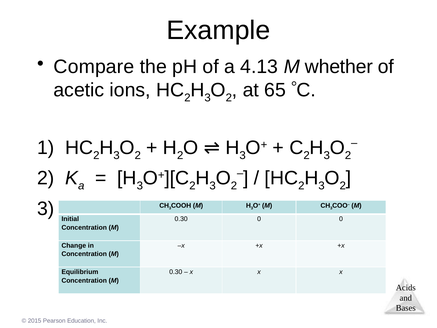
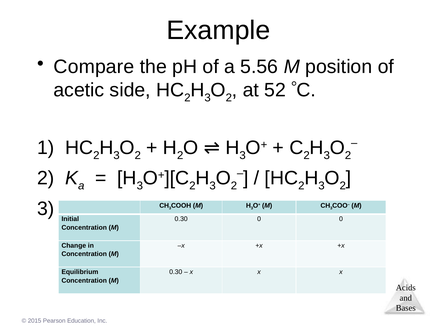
4.13: 4.13 -> 5.56 (259, 67)
whether: whether -> position (339, 67)
ions: ions -> side (130, 90)
65: 65 -> 52 (275, 90)
